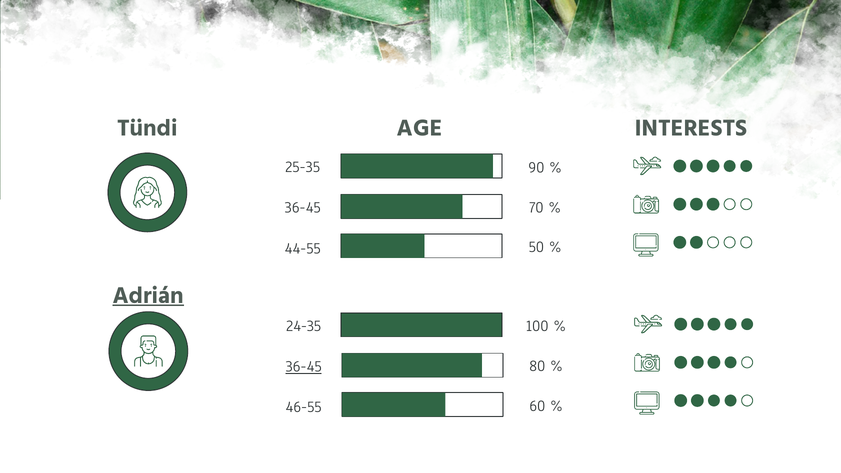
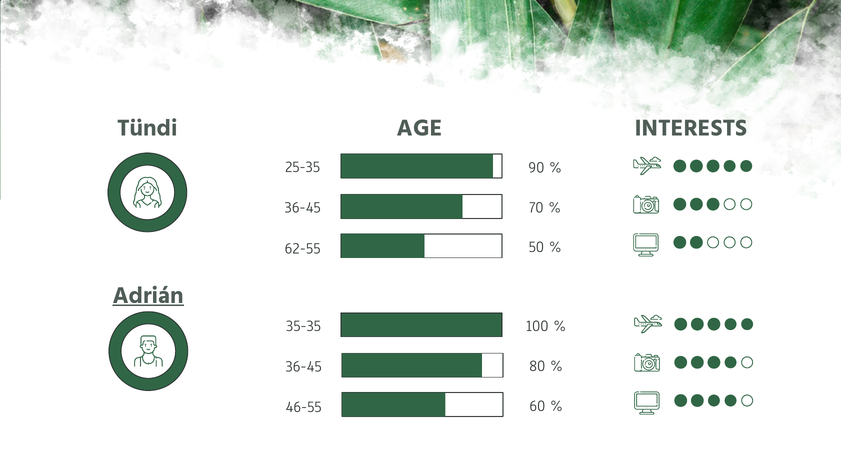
44-55: 44-55 -> 62-55 (303, 248)
24-35: 24-35 -> 35-35 (303, 326)
36-45 underline: present -> none (304, 366)
